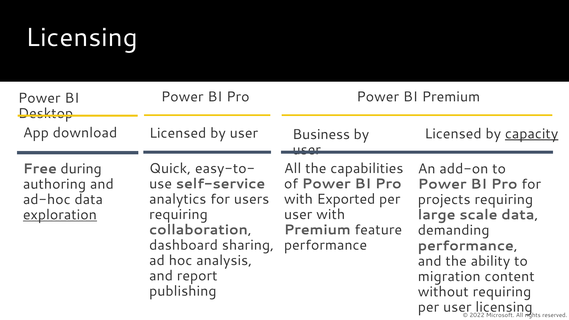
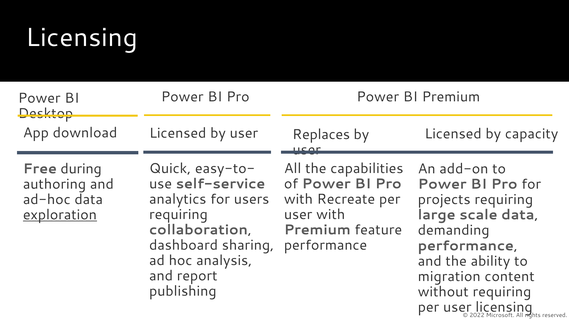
capacity underline: present -> none (532, 134)
Business: Business -> Replaces (321, 135)
Exported: Exported -> Recreate (346, 199)
